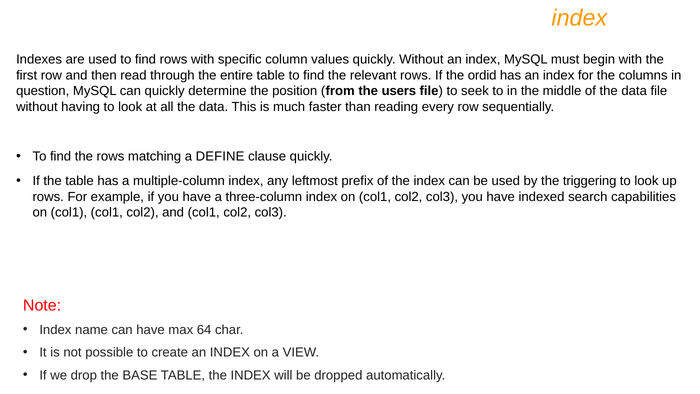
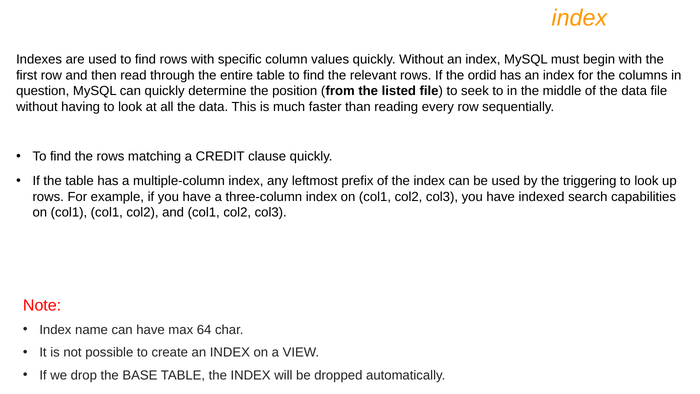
users: users -> listed (399, 91)
DEFINE: DEFINE -> CREDIT (220, 156)
